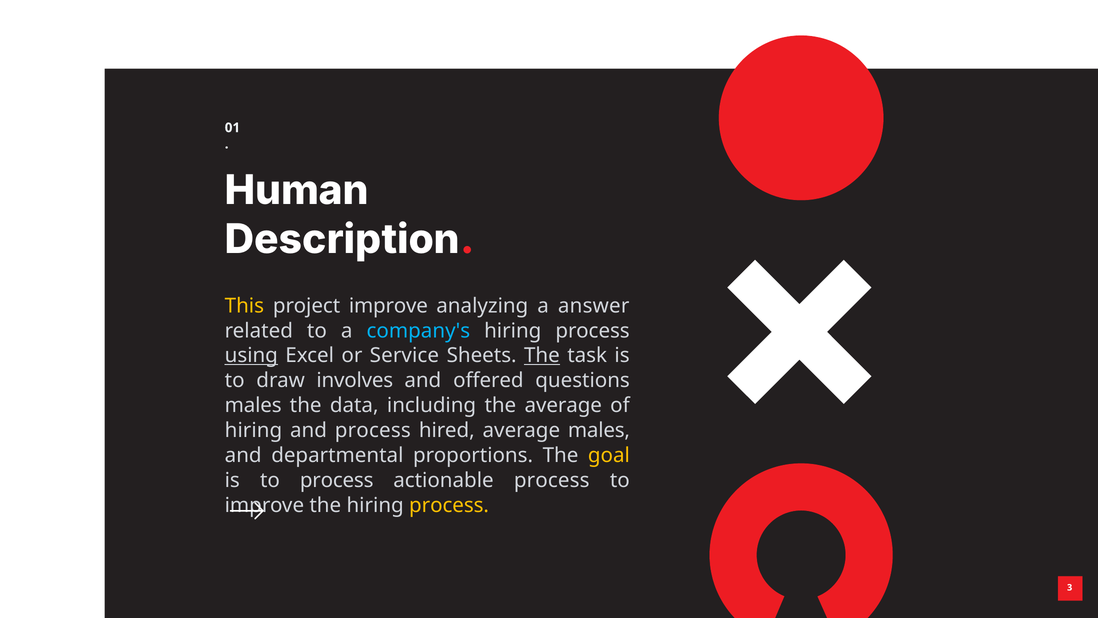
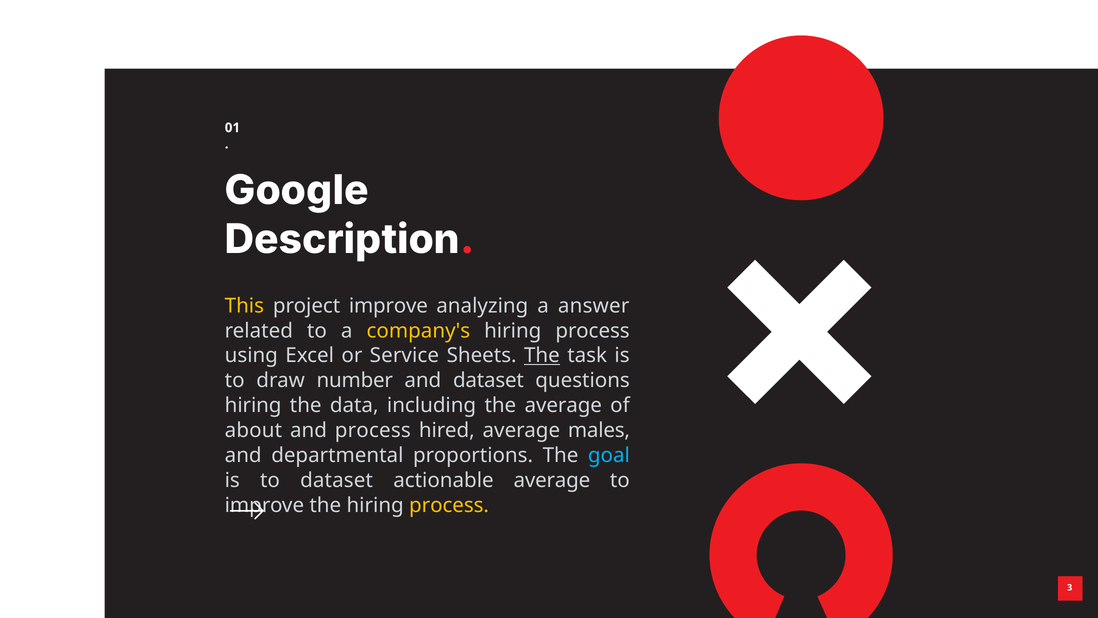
Human: Human -> Google (297, 191)
company's colour: light blue -> yellow (418, 331)
using underline: present -> none (251, 355)
involves: involves -> number (355, 380)
and offered: offered -> dataset (488, 380)
males: males -> hiring (253, 405)
hiring: hiring -> about (253, 430)
goal colour: yellow -> light blue (609, 455)
to process: process -> dataset (337, 480)
actionable process: process -> average (552, 480)
